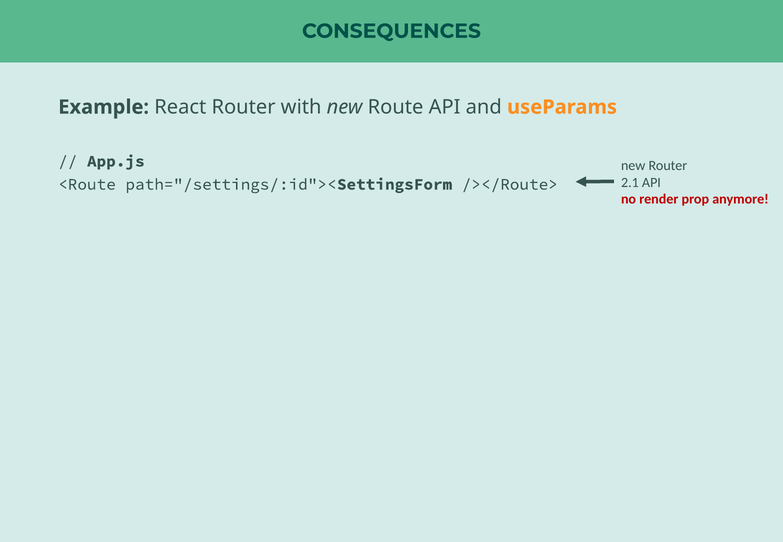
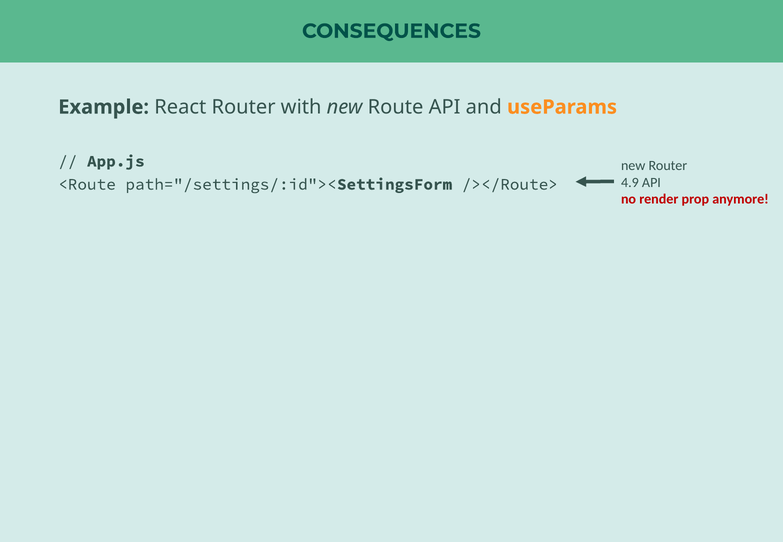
2.1: 2.1 -> 4.9 (630, 182)
